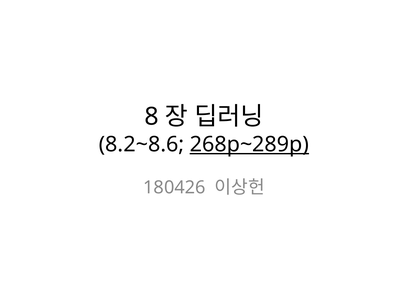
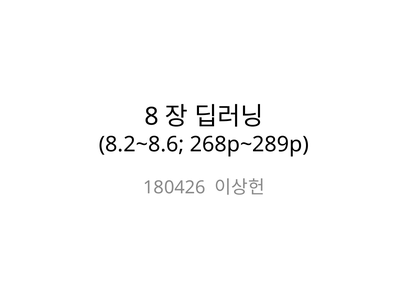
268p~289p underline: present -> none (249, 144)
